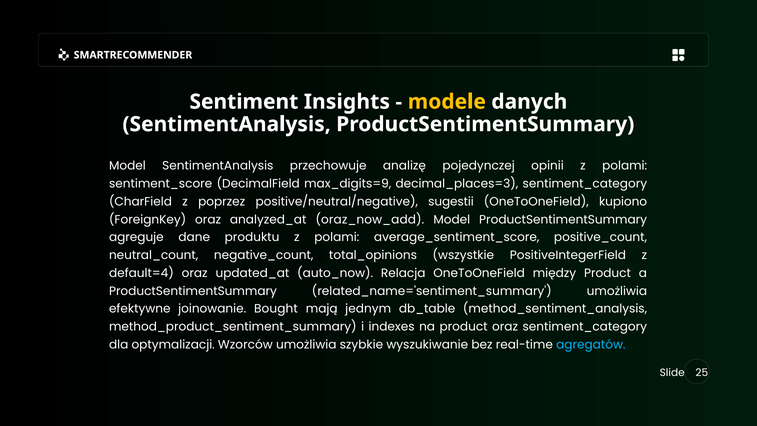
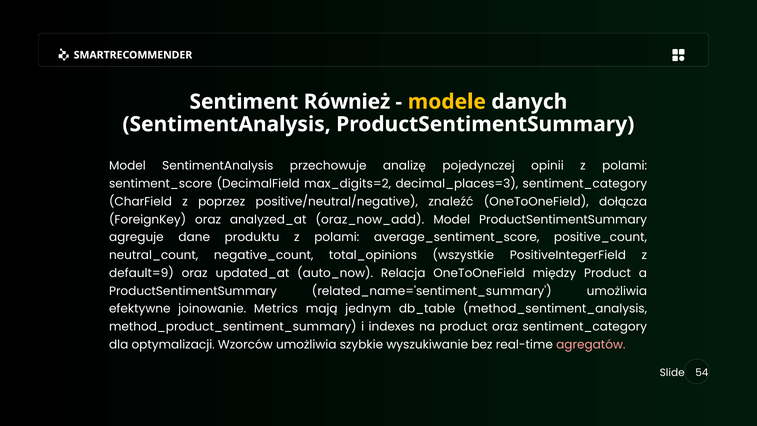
Insights: Insights -> Również (347, 102)
max_digits=9: max_digits=9 -> max_digits=2 (348, 184)
sugestii: sugestii -> znaleźć (451, 202)
kupiono: kupiono -> dołącza (623, 202)
default=4: default=4 -> default=9 (141, 273)
Bought: Bought -> Metrics (276, 309)
agregatów colour: light blue -> pink (591, 345)
25: 25 -> 54 (702, 373)
